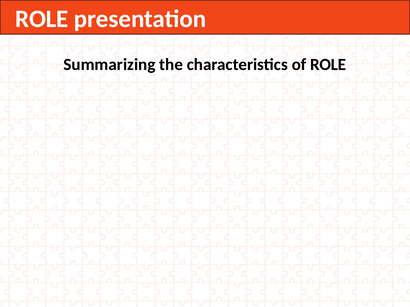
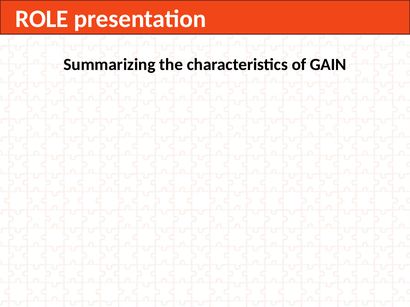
of ROLE: ROLE -> GAIN (328, 65)
